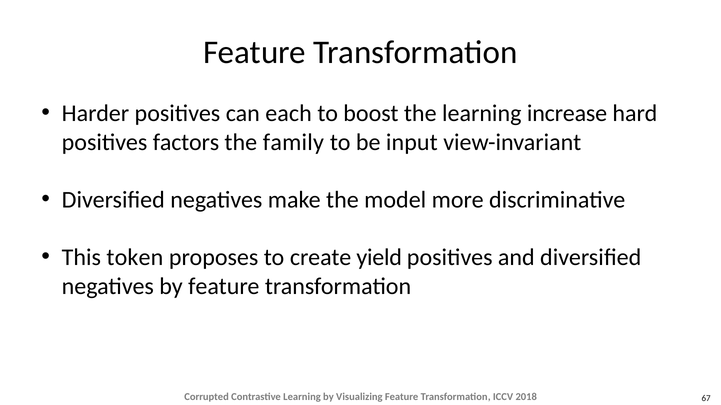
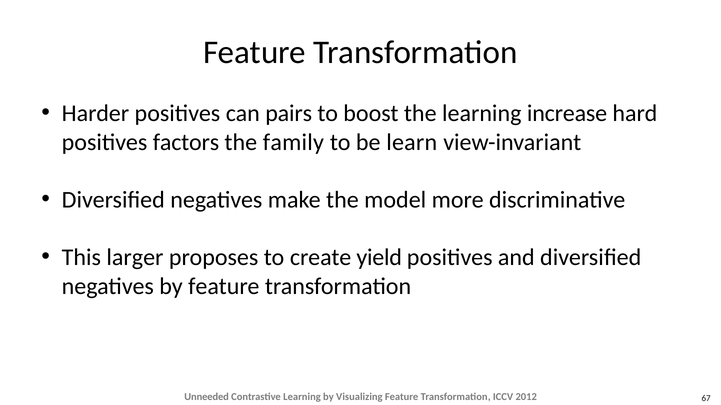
each: each -> pairs (289, 113)
input: input -> learn (412, 142)
token: token -> larger (135, 258)
Corrupted: Corrupted -> Unneeded (207, 397)
2018: 2018 -> 2012 (526, 397)
